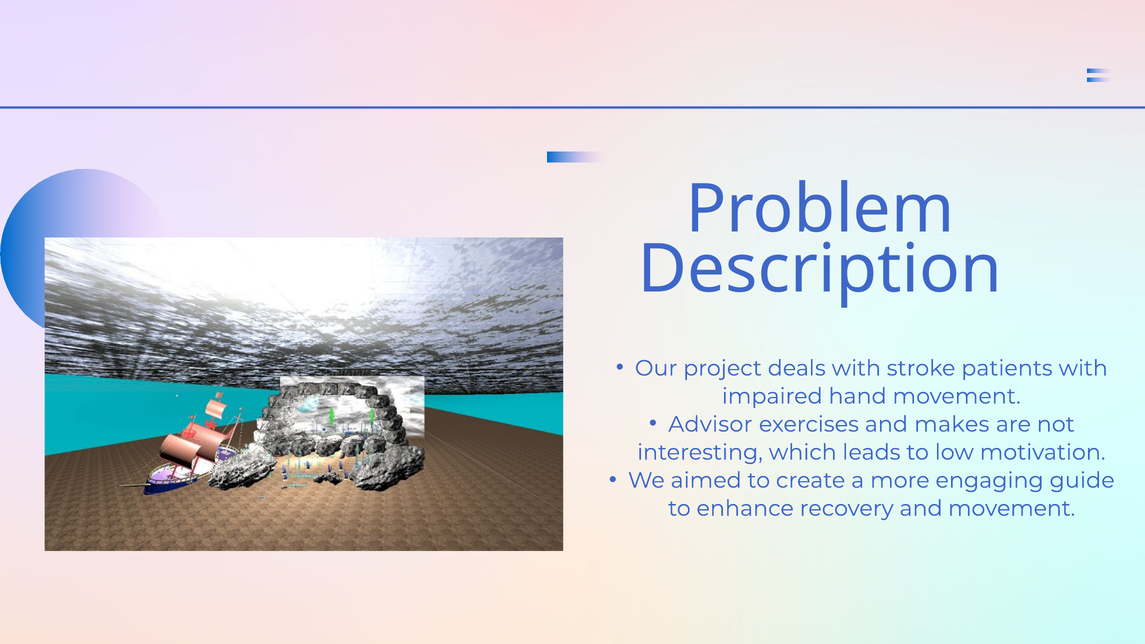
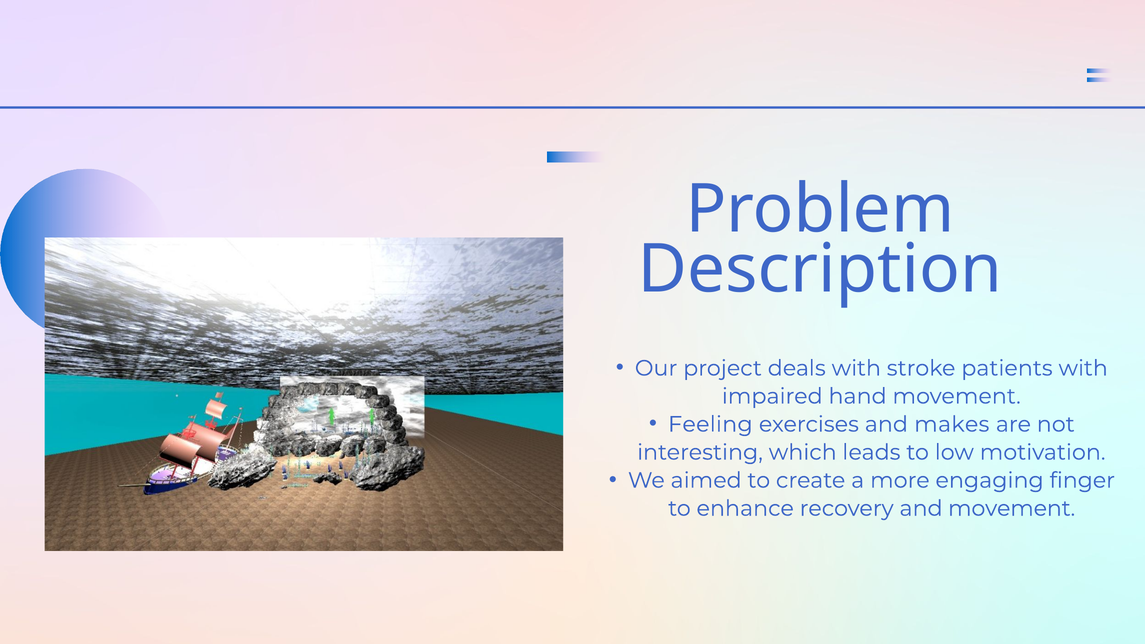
Advisor: Advisor -> Feeling (710, 424)
guide: guide -> finger (1082, 480)
